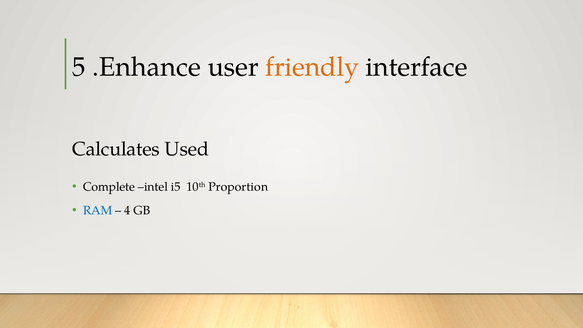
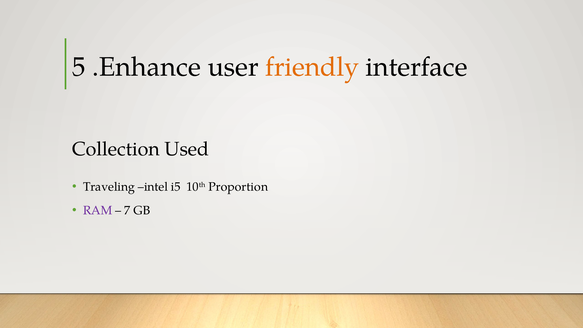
Calculates: Calculates -> Collection (116, 149)
Complete: Complete -> Traveling (109, 187)
RAM colour: blue -> purple (98, 210)
4: 4 -> 7 (127, 210)
